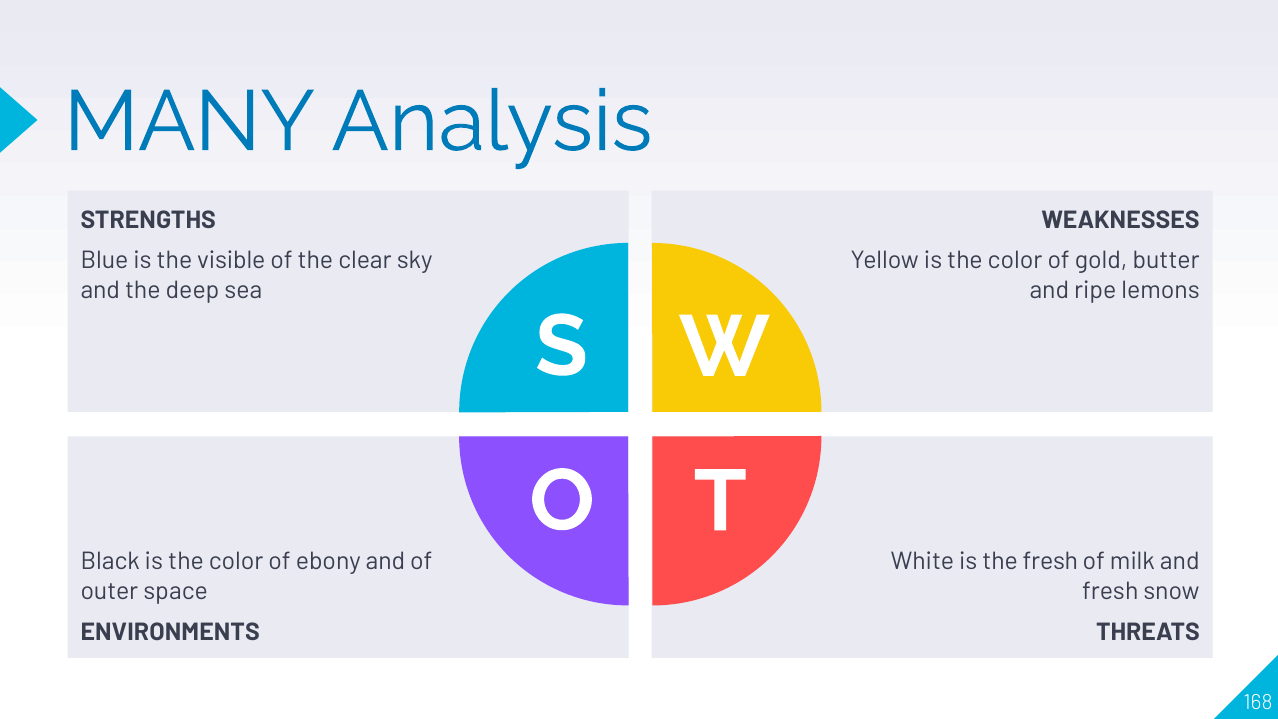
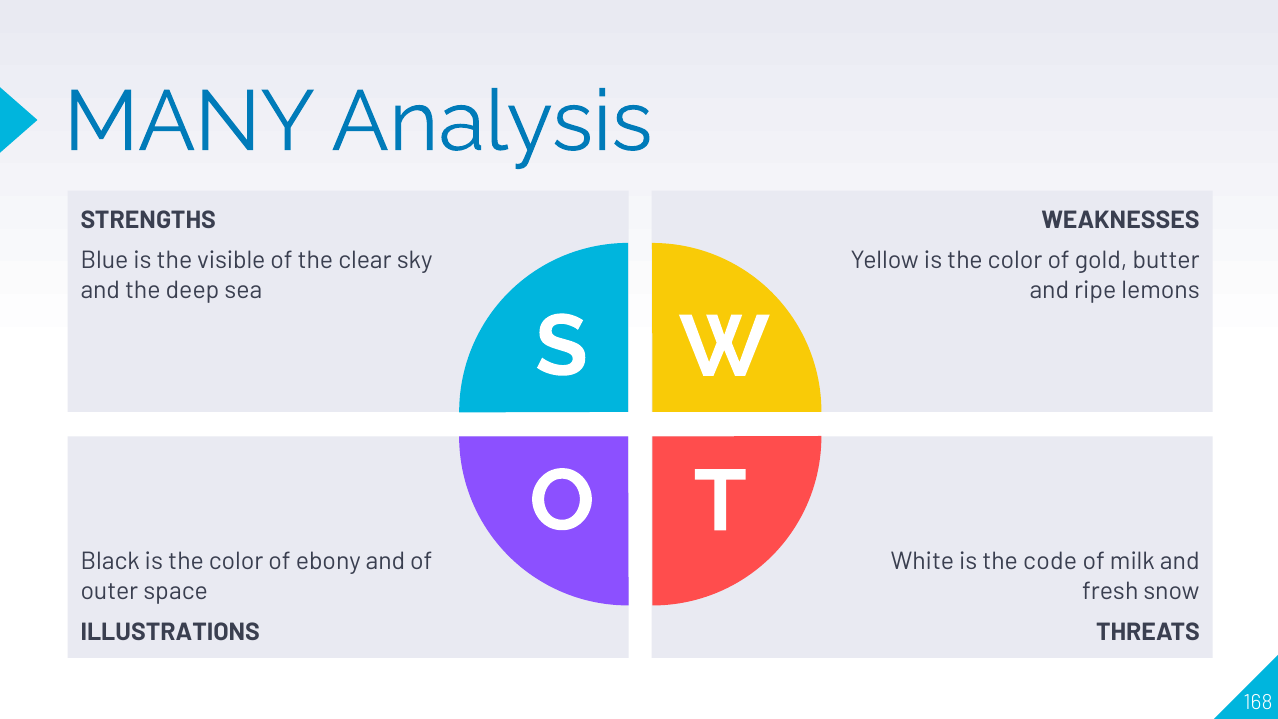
the fresh: fresh -> code (1050, 561)
ENVIRONMENTS: ENVIRONMENTS -> ILLUSTRATIONS (170, 632)
